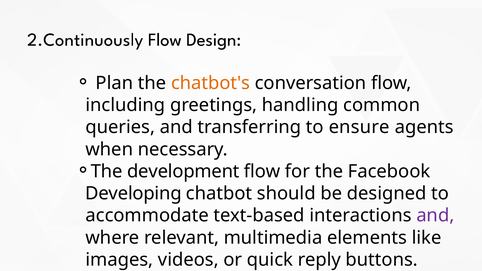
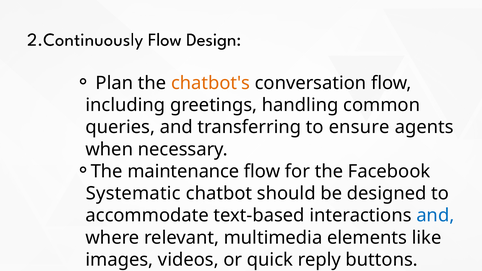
development: development -> maintenance (183, 171)
Developing: Developing -> Systematic (133, 194)
and colour: purple -> blue (435, 216)
